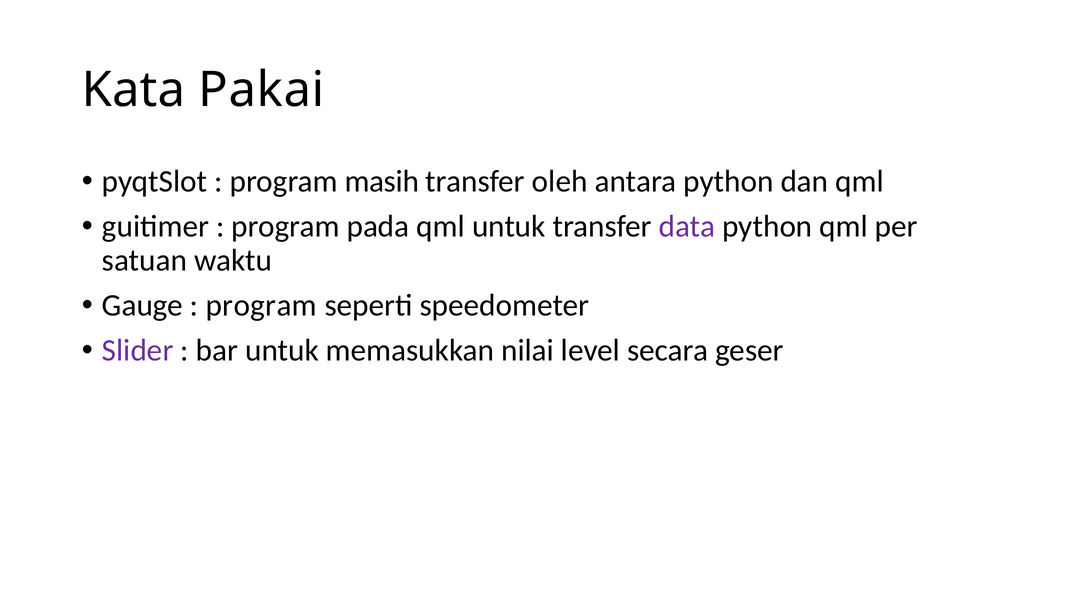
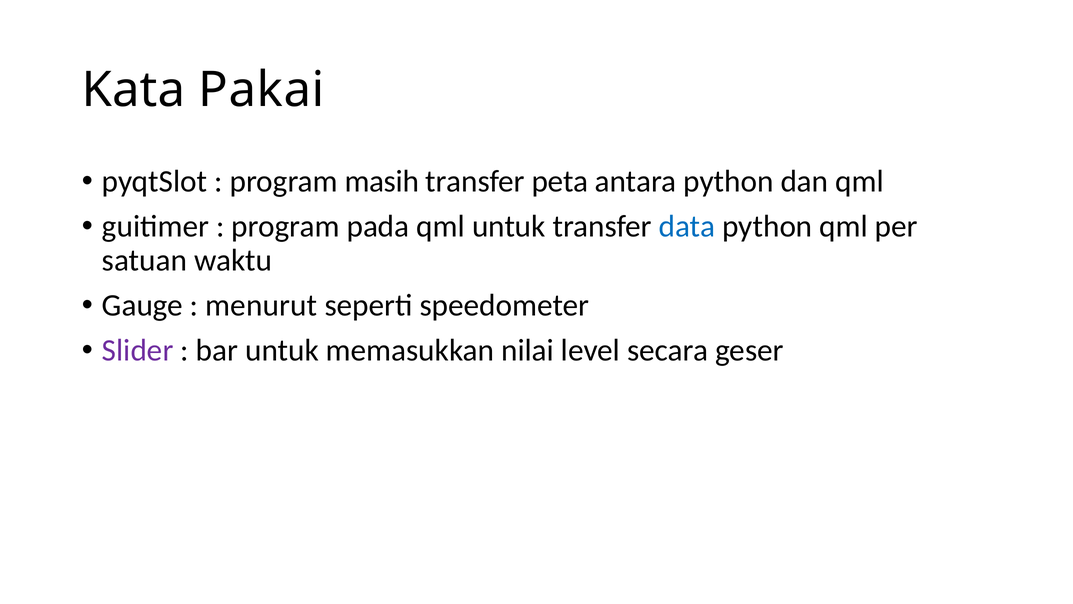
oleh: oleh -> peta (560, 181)
data colour: purple -> blue (687, 226)
program: program -> menurut (261, 305)
